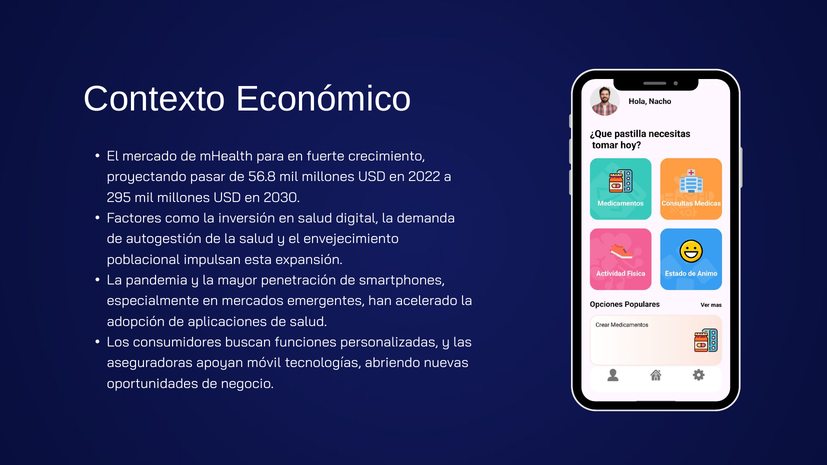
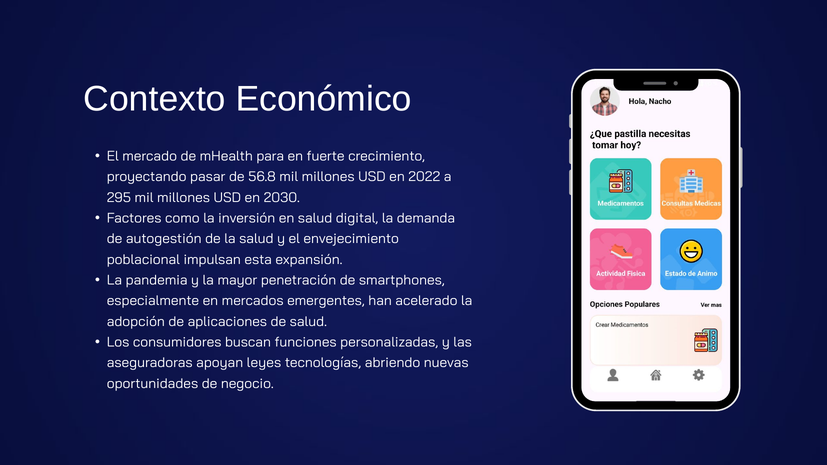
móvil: móvil -> leyes (264, 363)
